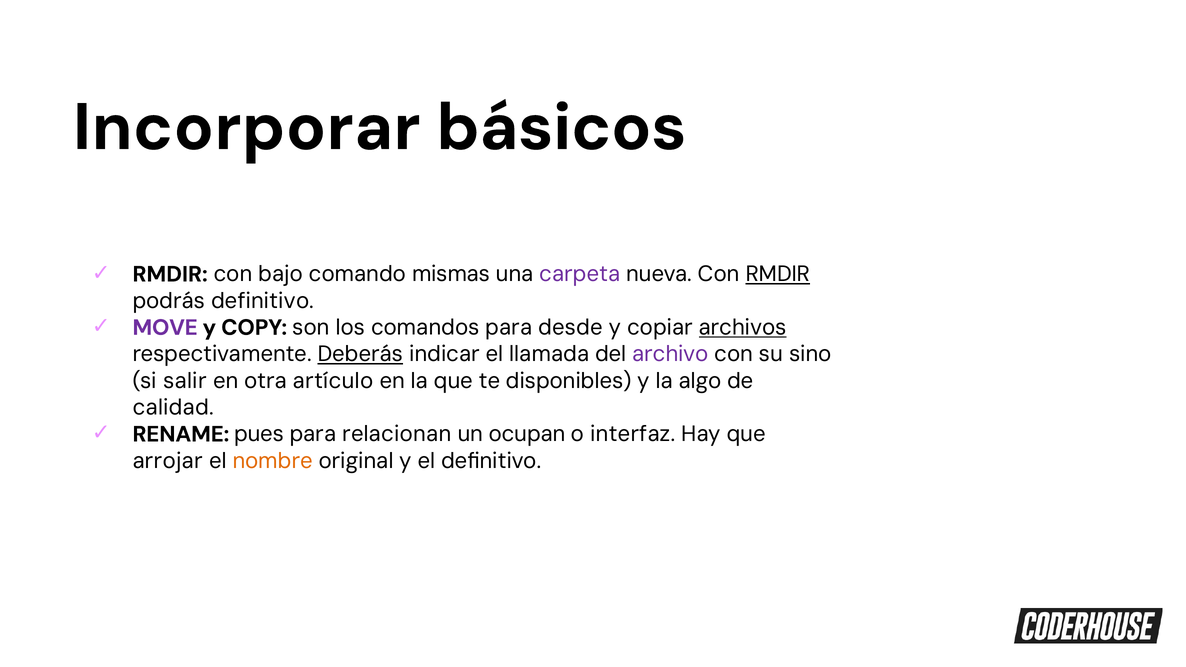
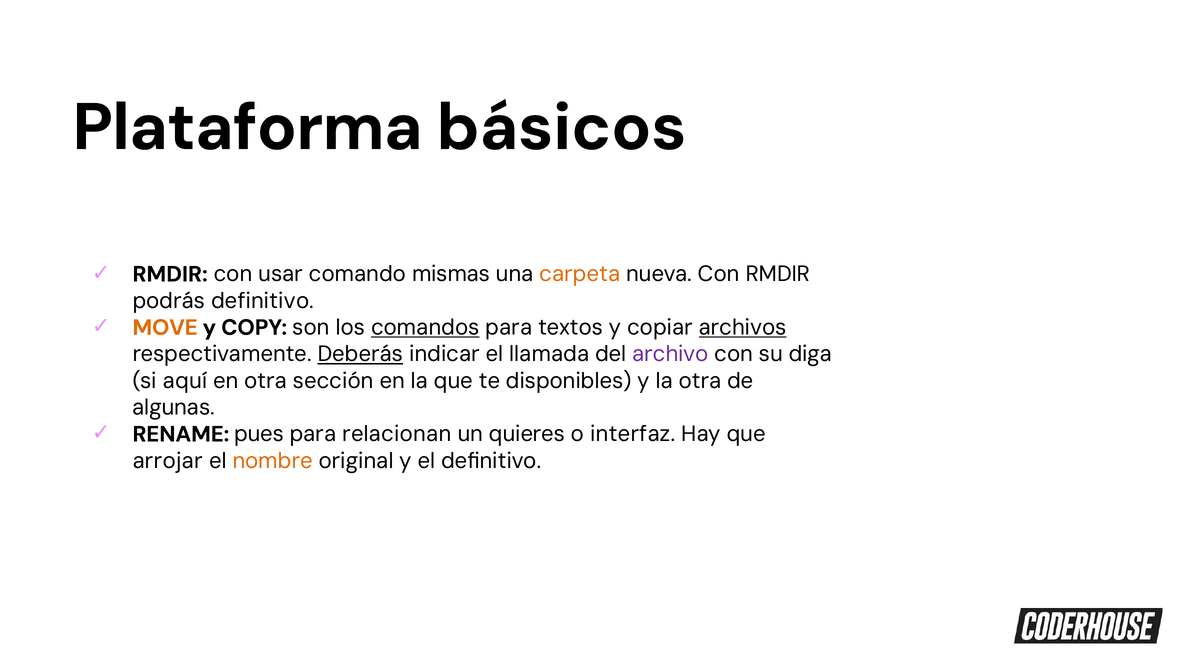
Incorporar: Incorporar -> Plataforma (248, 127)
bajo: bajo -> usar (281, 274)
carpeta colour: purple -> orange (580, 274)
RMDIR underline: present -> none (778, 274)
MOVE colour: purple -> orange (165, 328)
comandos underline: none -> present (425, 328)
desde: desde -> textos (571, 328)
sino: sino -> diga (810, 354)
salir: salir -> aquí (185, 381)
artículo: artículo -> sección (333, 381)
la algo: algo -> otra (700, 381)
calidad: calidad -> algunas (174, 408)
ocupan: ocupan -> quieres (527, 434)
